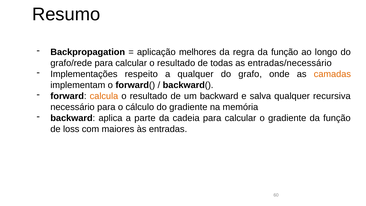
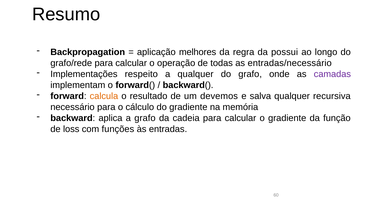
regra da função: função -> possui (285, 52)
calcular o resultado: resultado -> operação (176, 63)
camadas colour: orange -> purple (332, 74)
um backward: backward -> devemos (219, 96)
a parte: parte -> grafo (145, 118)
maiores: maiores -> funções (118, 129)
